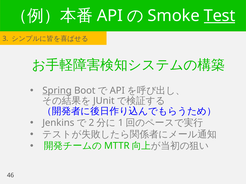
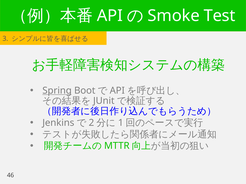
Test underline: present -> none (220, 16)
